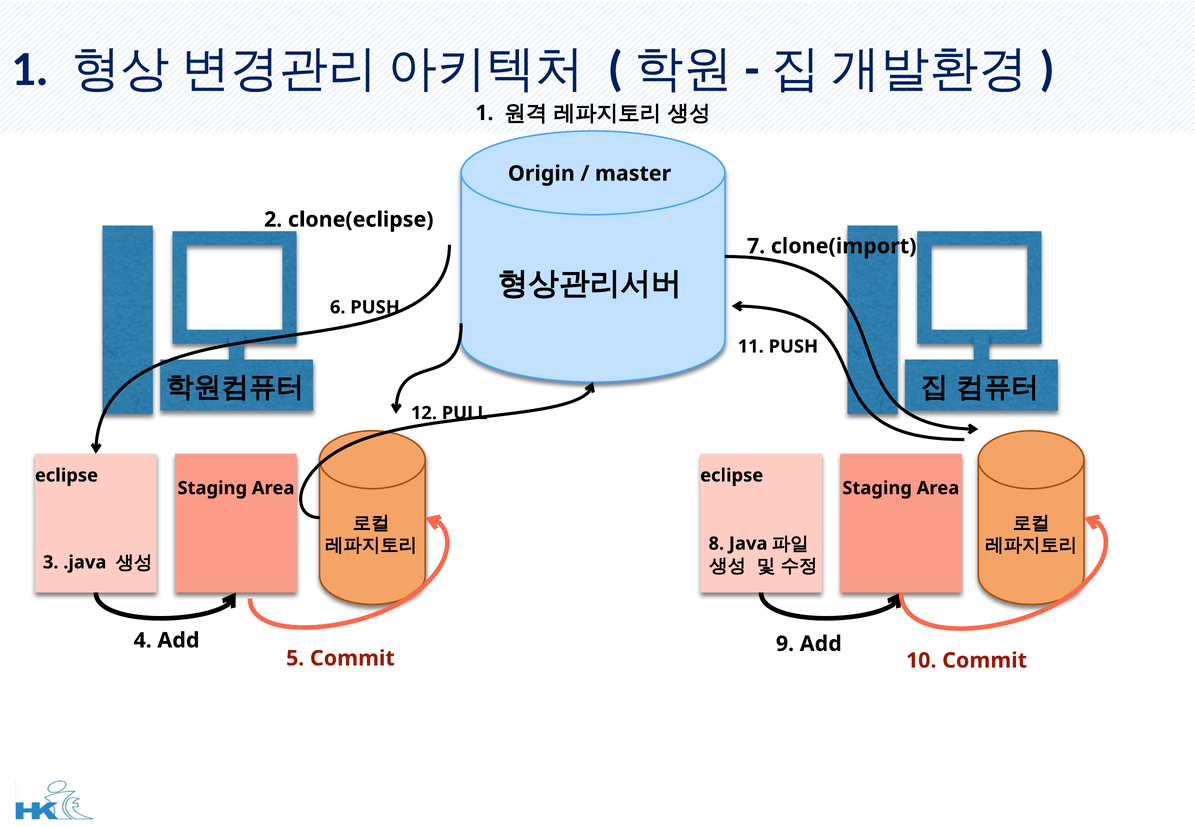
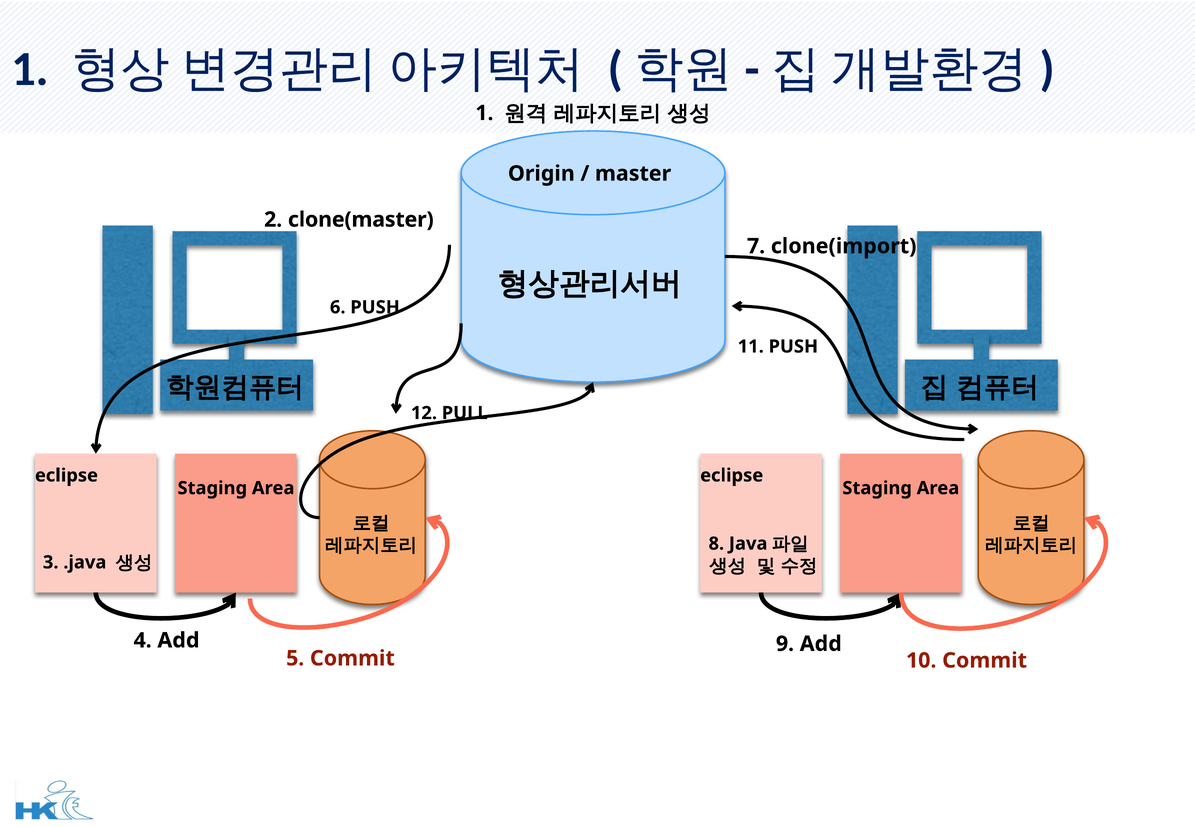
clone(eclipse: clone(eclipse -> clone(master (361, 220)
